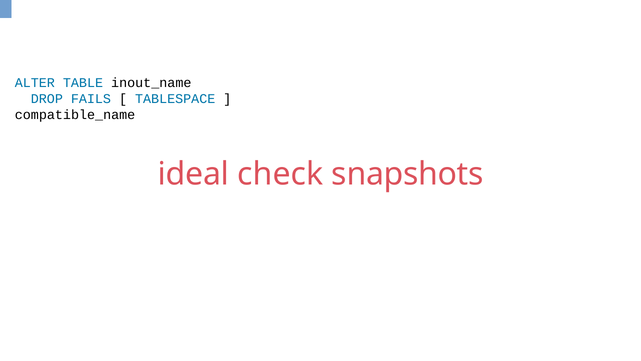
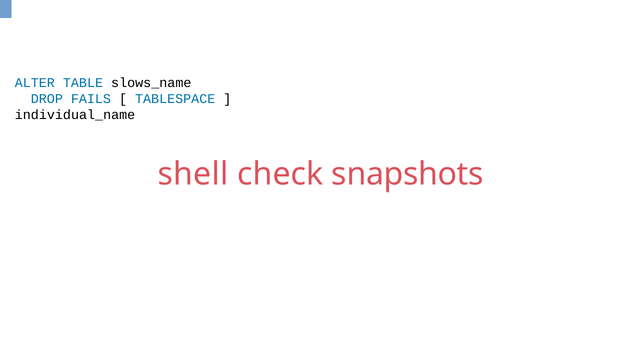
inout_name: inout_name -> slows_name (151, 82)
compatible_name: compatible_name -> individual_name (75, 115)
ideal: ideal -> shell (193, 174)
